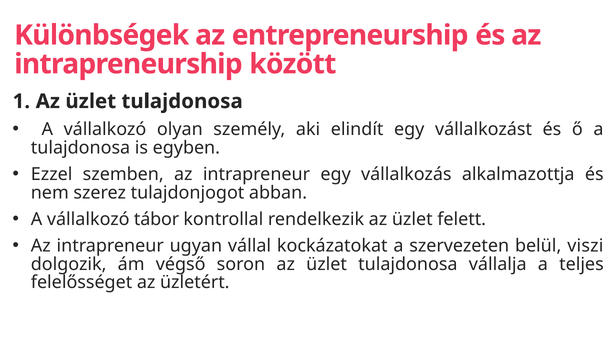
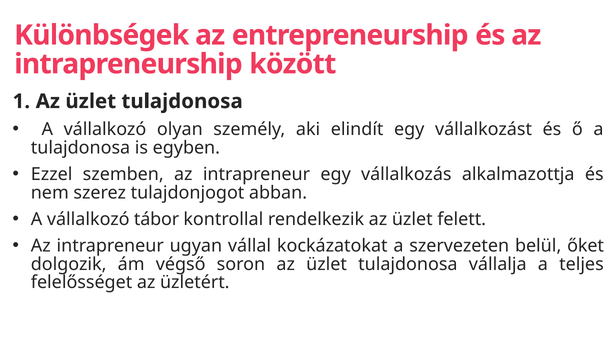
viszi: viszi -> őket (586, 246)
